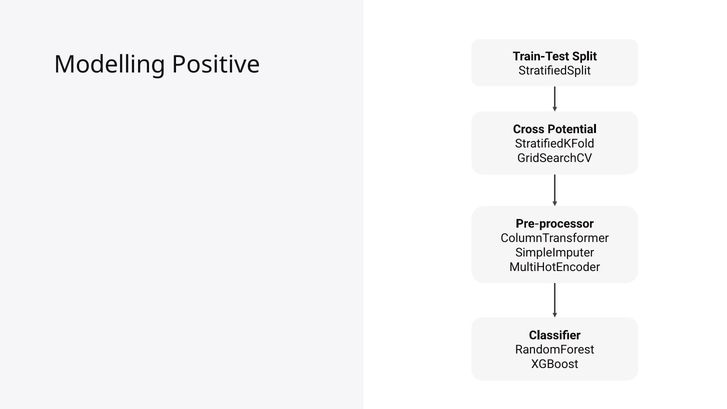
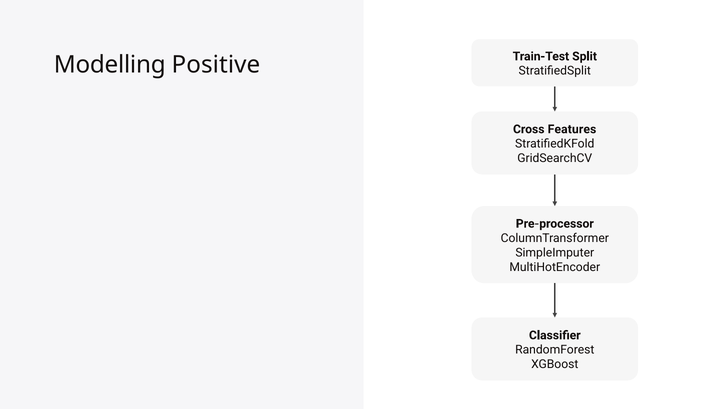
Potential: Potential -> Features (572, 129)
